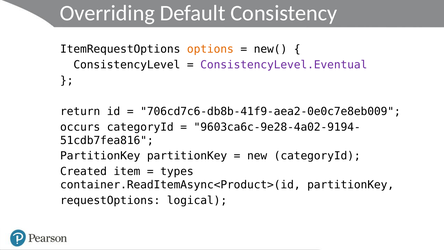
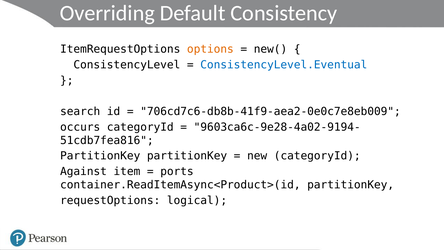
ConsistencyLevel.Eventual colour: purple -> blue (284, 65)
return: return -> search (80, 111)
Created: Created -> Against (84, 171)
types: types -> ports (177, 171)
